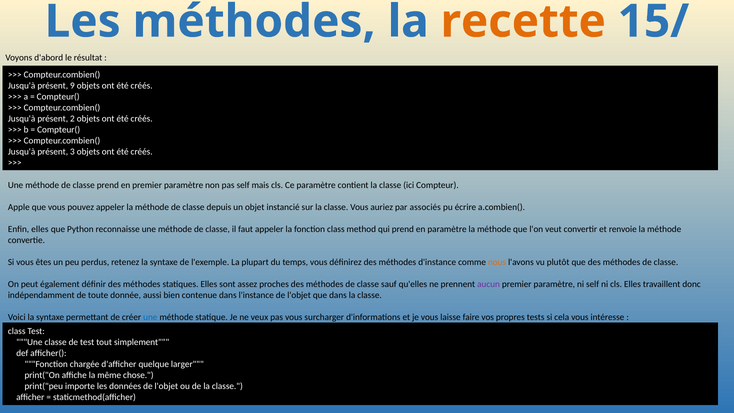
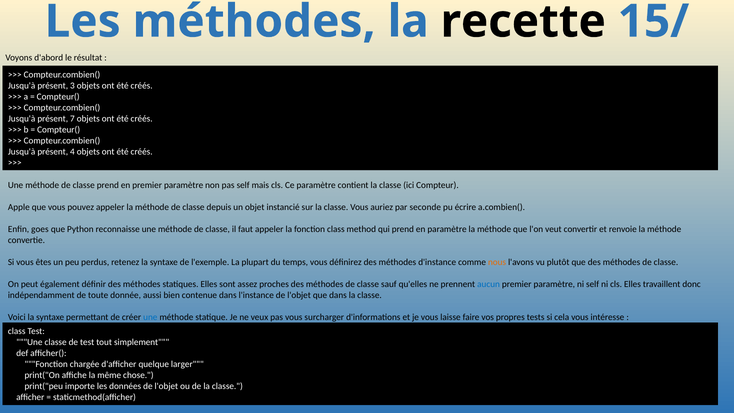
recette colour: orange -> black (523, 21)
9: 9 -> 3 (72, 85)
2: 2 -> 7 (72, 119)
3: 3 -> 4 (72, 152)
associés: associés -> seconde (425, 207)
Enfin elles: elles -> goes (40, 229)
aucun colour: purple -> blue (489, 284)
